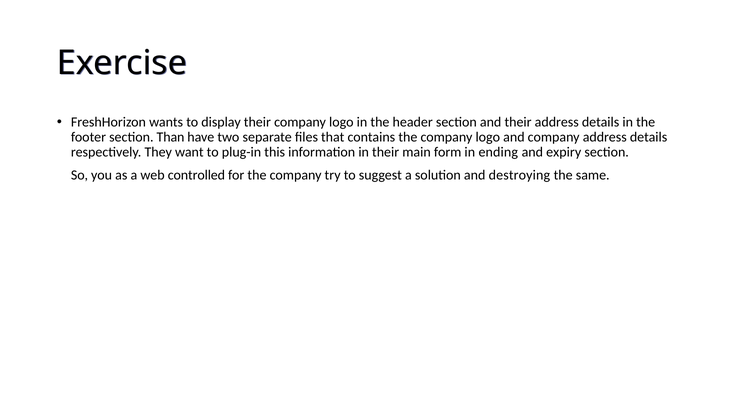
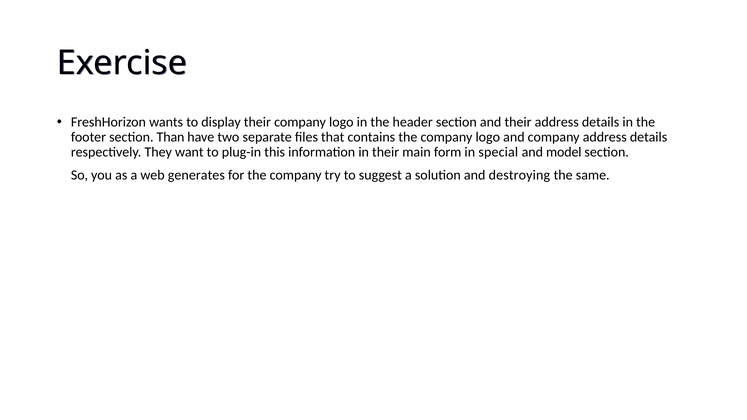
ending: ending -> special (498, 152)
expiry: expiry -> model (564, 152)
controlled: controlled -> generates (196, 175)
